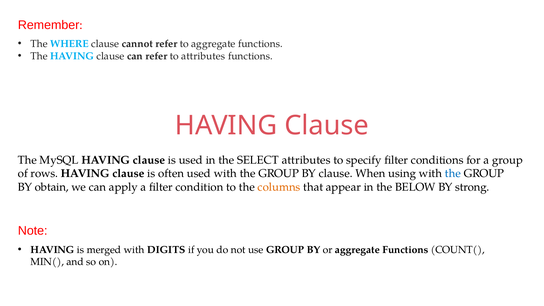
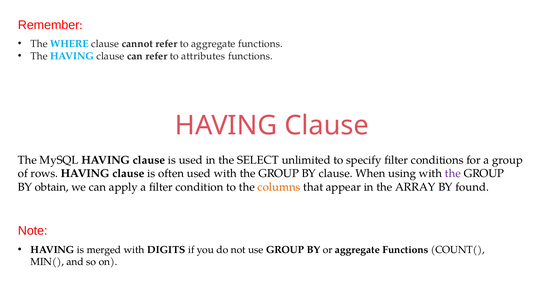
SELECT attributes: attributes -> unlimited (306, 160)
the colour: blue -> purple (453, 174)
BELOW: BELOW -> ARRAY (415, 187)
strong: strong -> found (472, 187)
